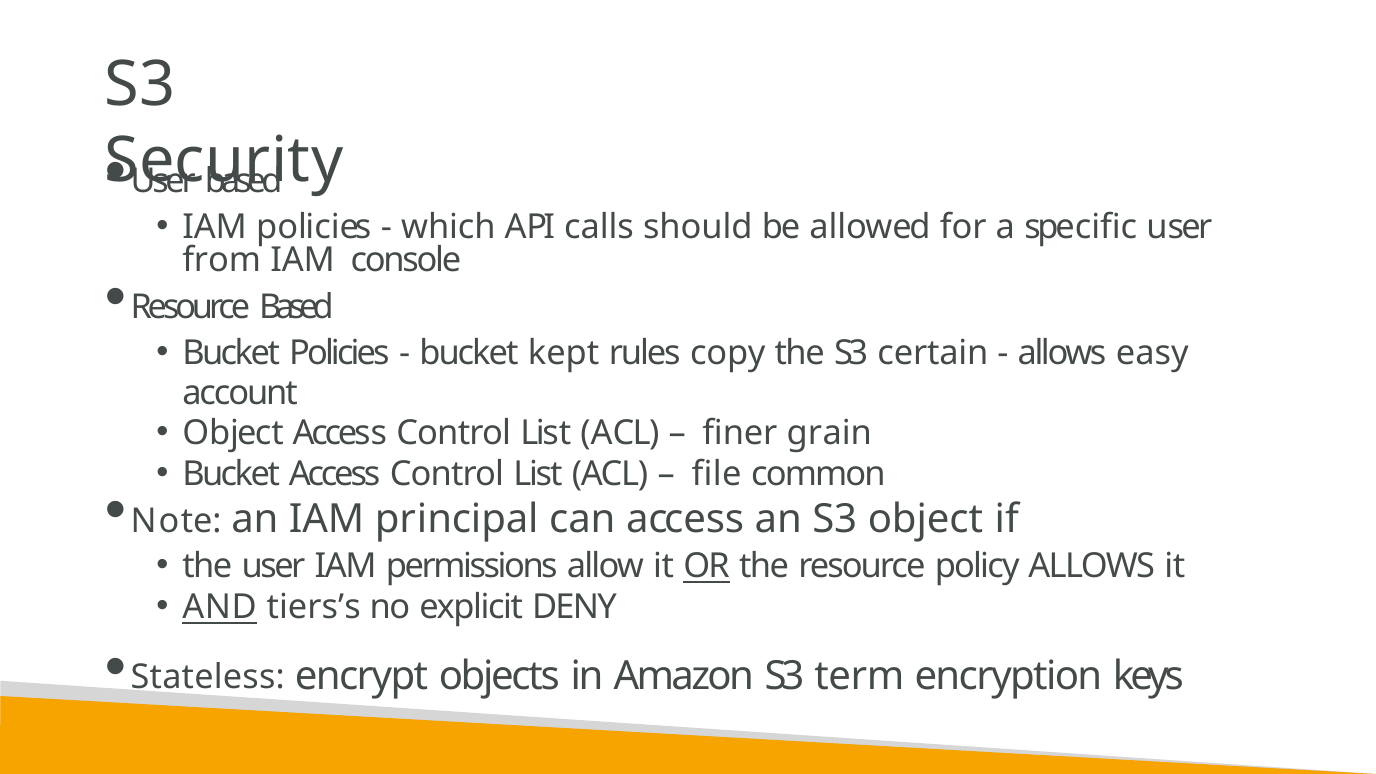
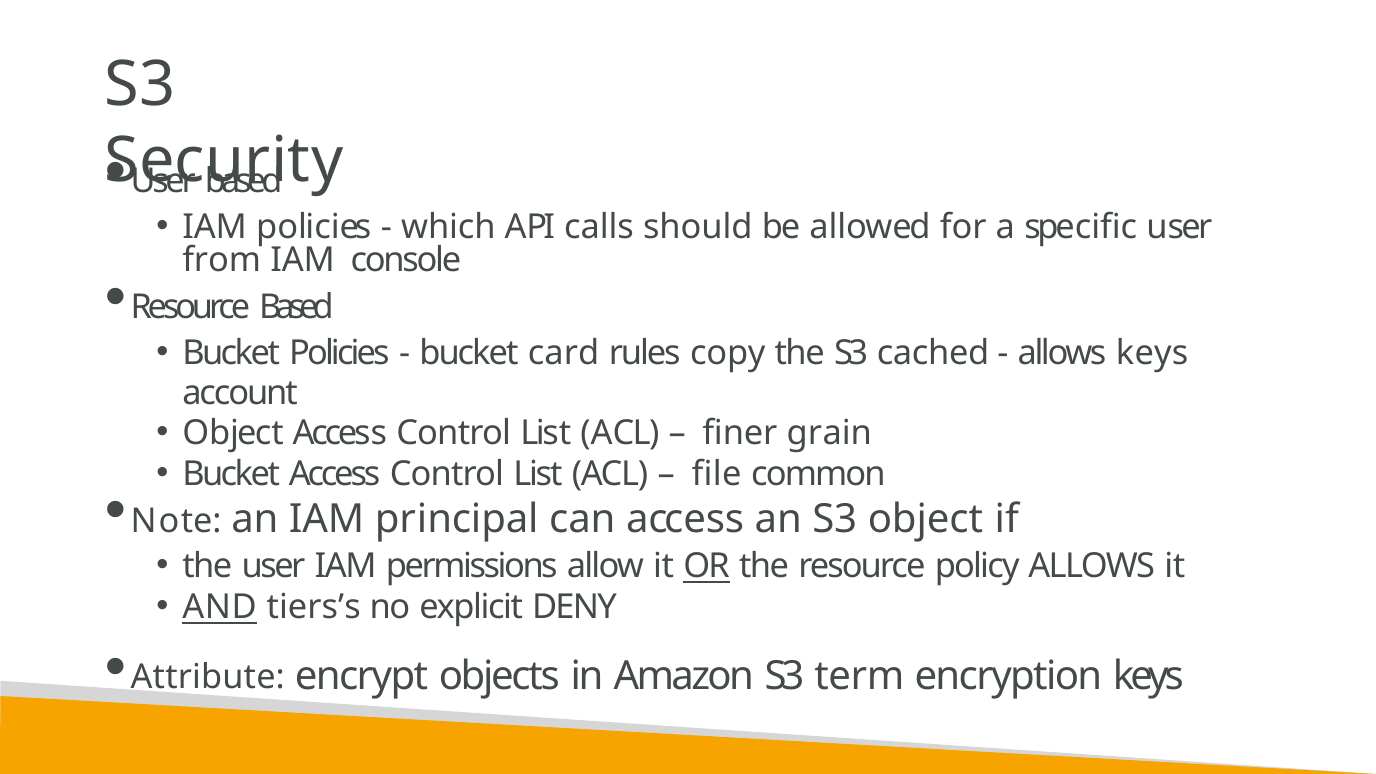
kept: kept -> card (564, 353)
certain: certain -> cached (933, 353)
allows easy: easy -> keys (1152, 353)
Stateless: Stateless -> Attribute (208, 677)
